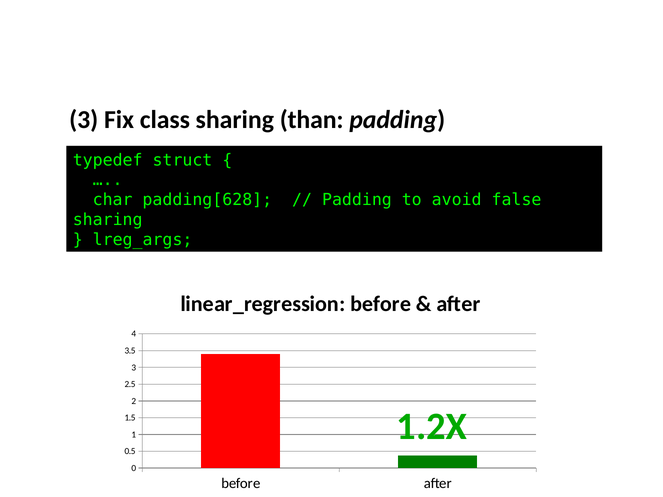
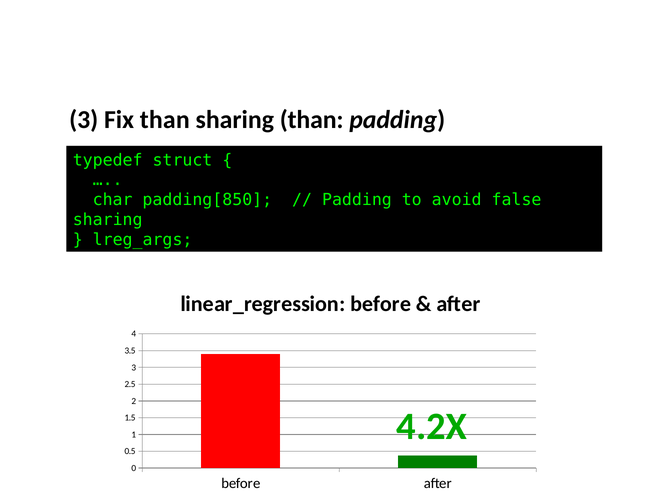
Fix class: class -> than (165, 120)
padding[628: padding[628 -> padding[850 (207, 200)
1.2X: 1.2X -> 4.2X (432, 427)
